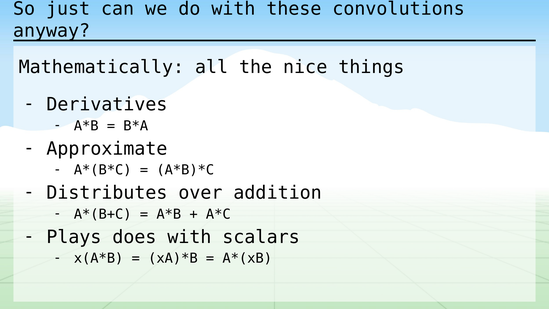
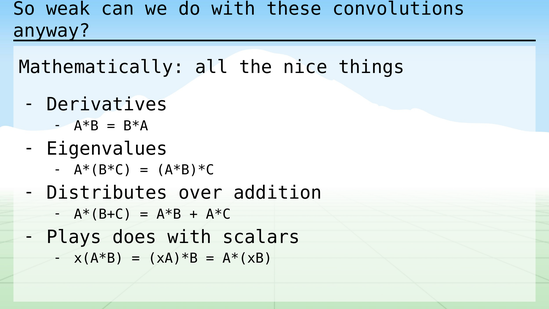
just: just -> weak (68, 9)
Approximate: Approximate -> Eigenvalues (107, 149)
